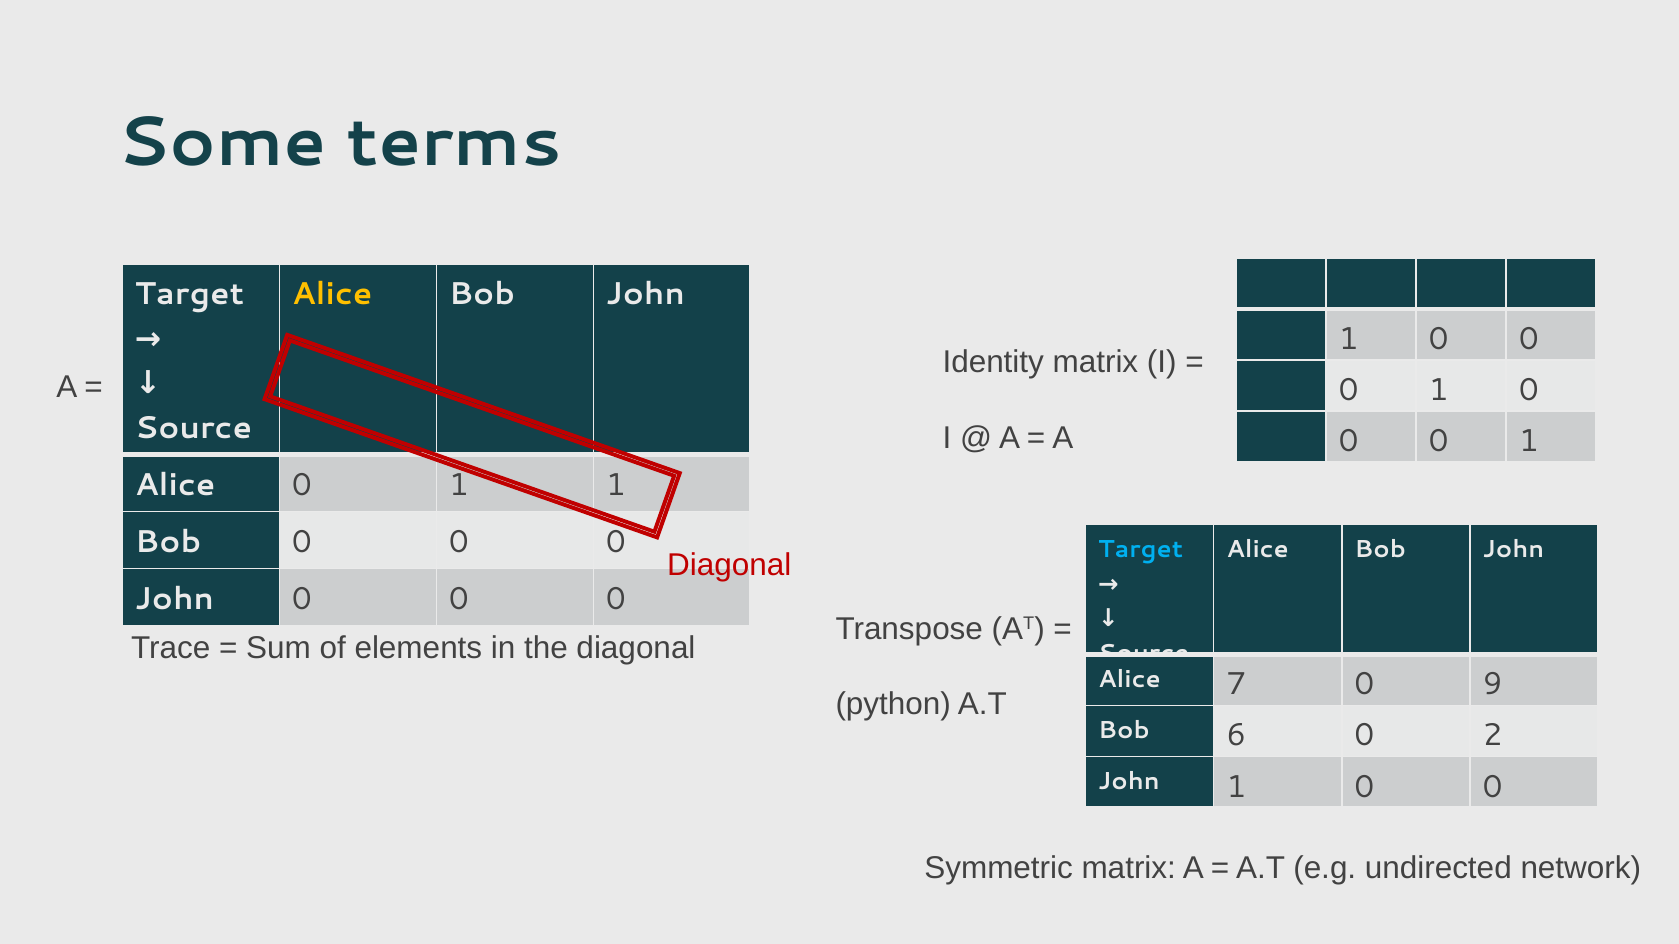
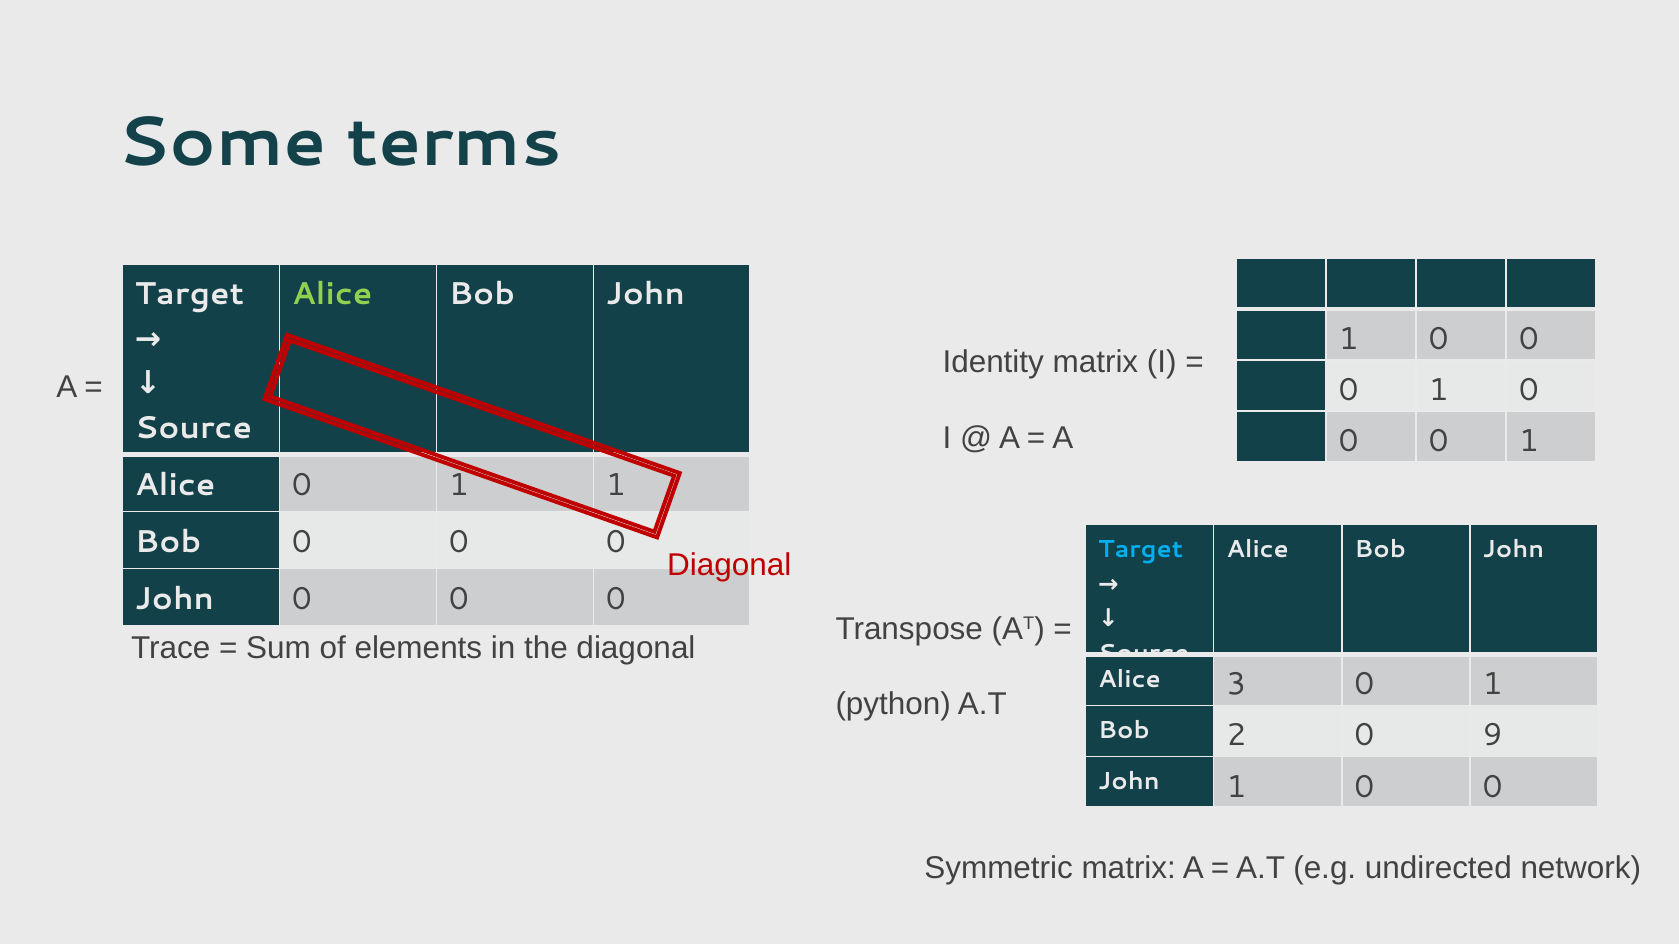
Alice colour: yellow -> light green (332, 294)
7: 7 -> 3 (1236, 685)
9: 9 -> 1 (1493, 685)
6: 6 -> 2 (1236, 736)
2: 2 -> 9 (1493, 736)
